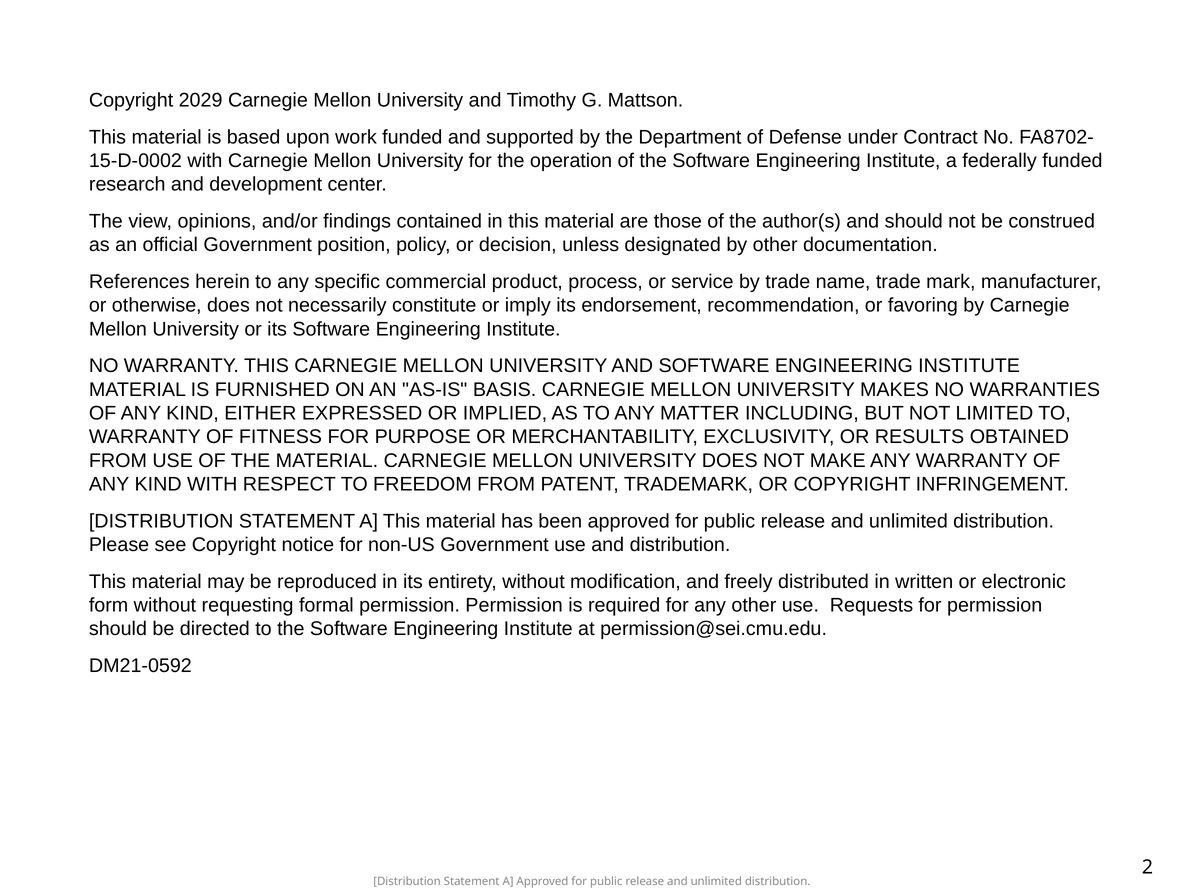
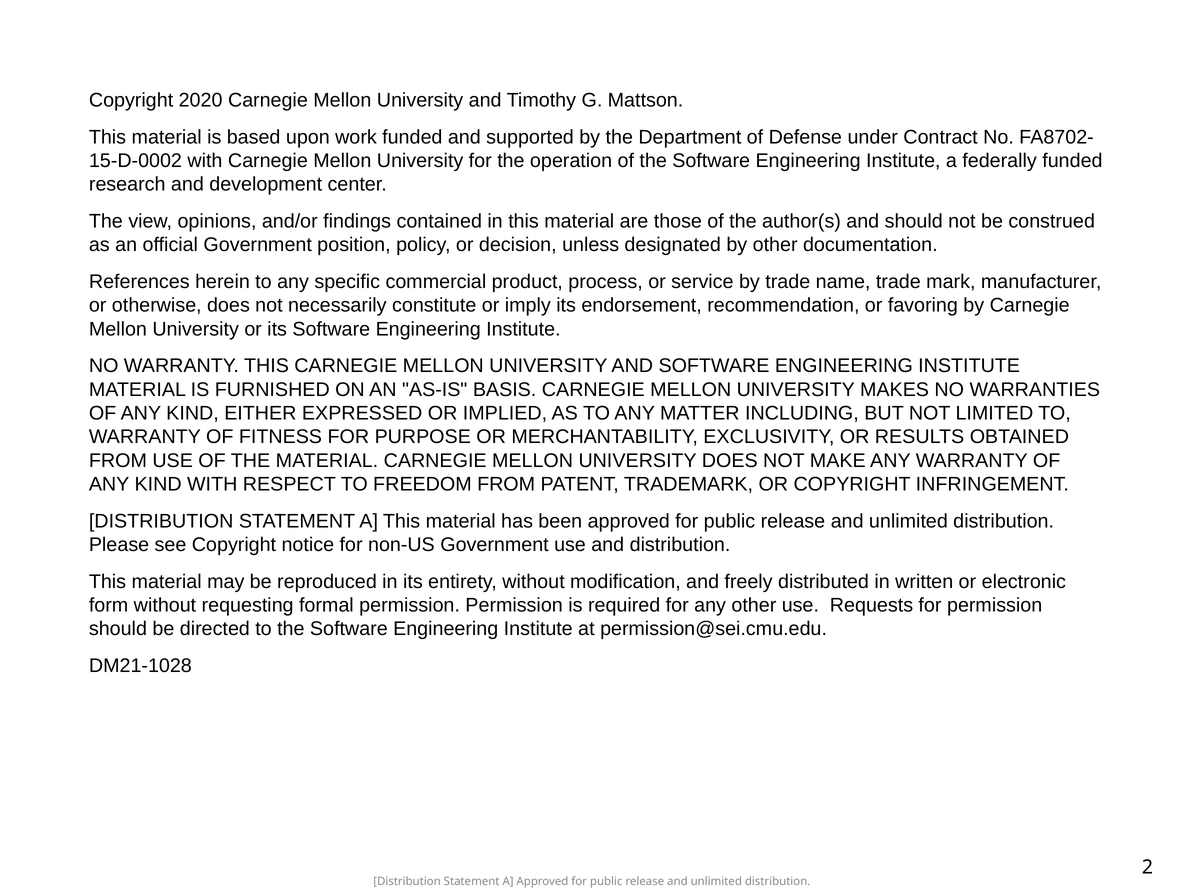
2029: 2029 -> 2020 (201, 100)
DM21-0592: DM21-0592 -> DM21-1028 (140, 666)
